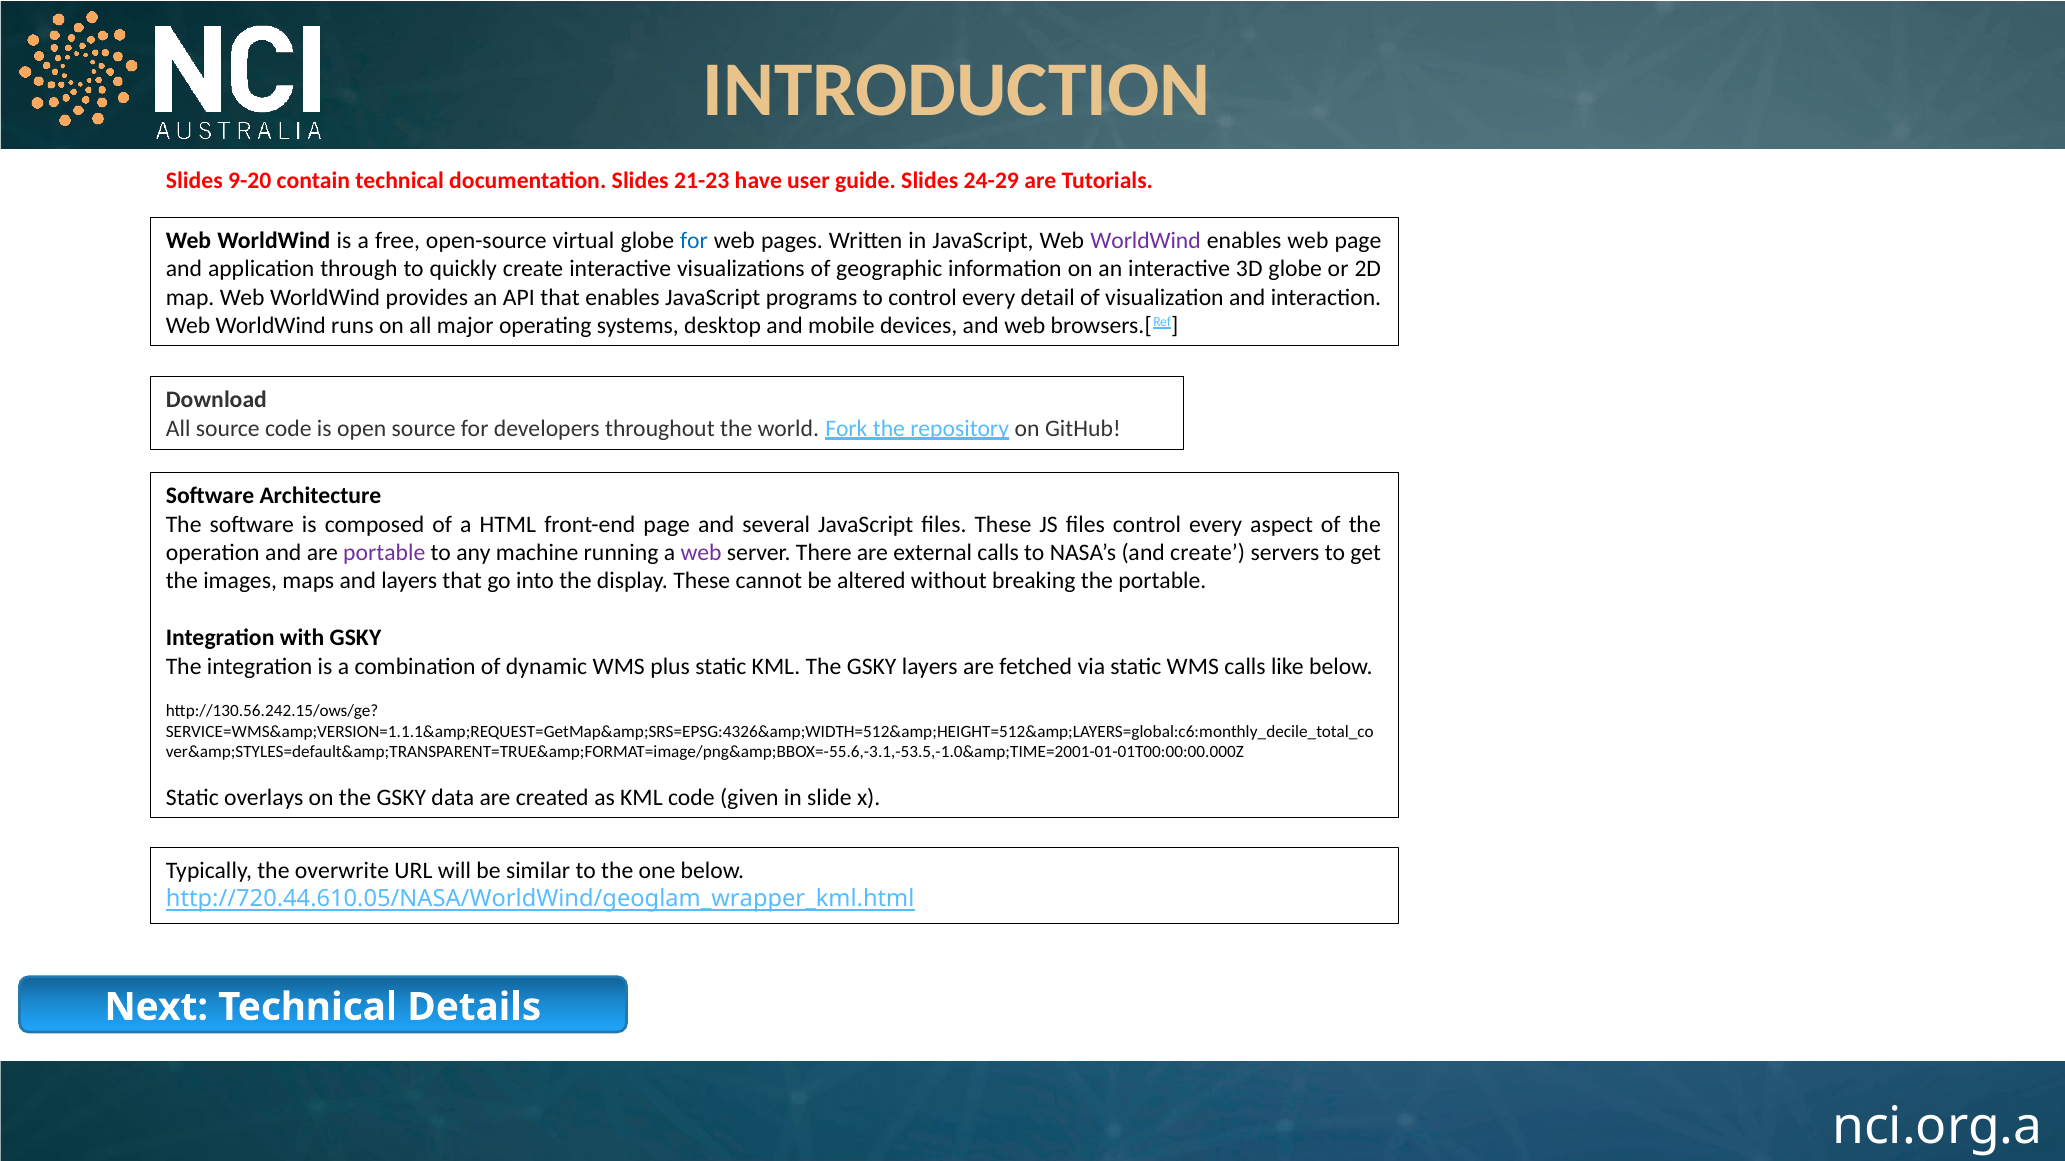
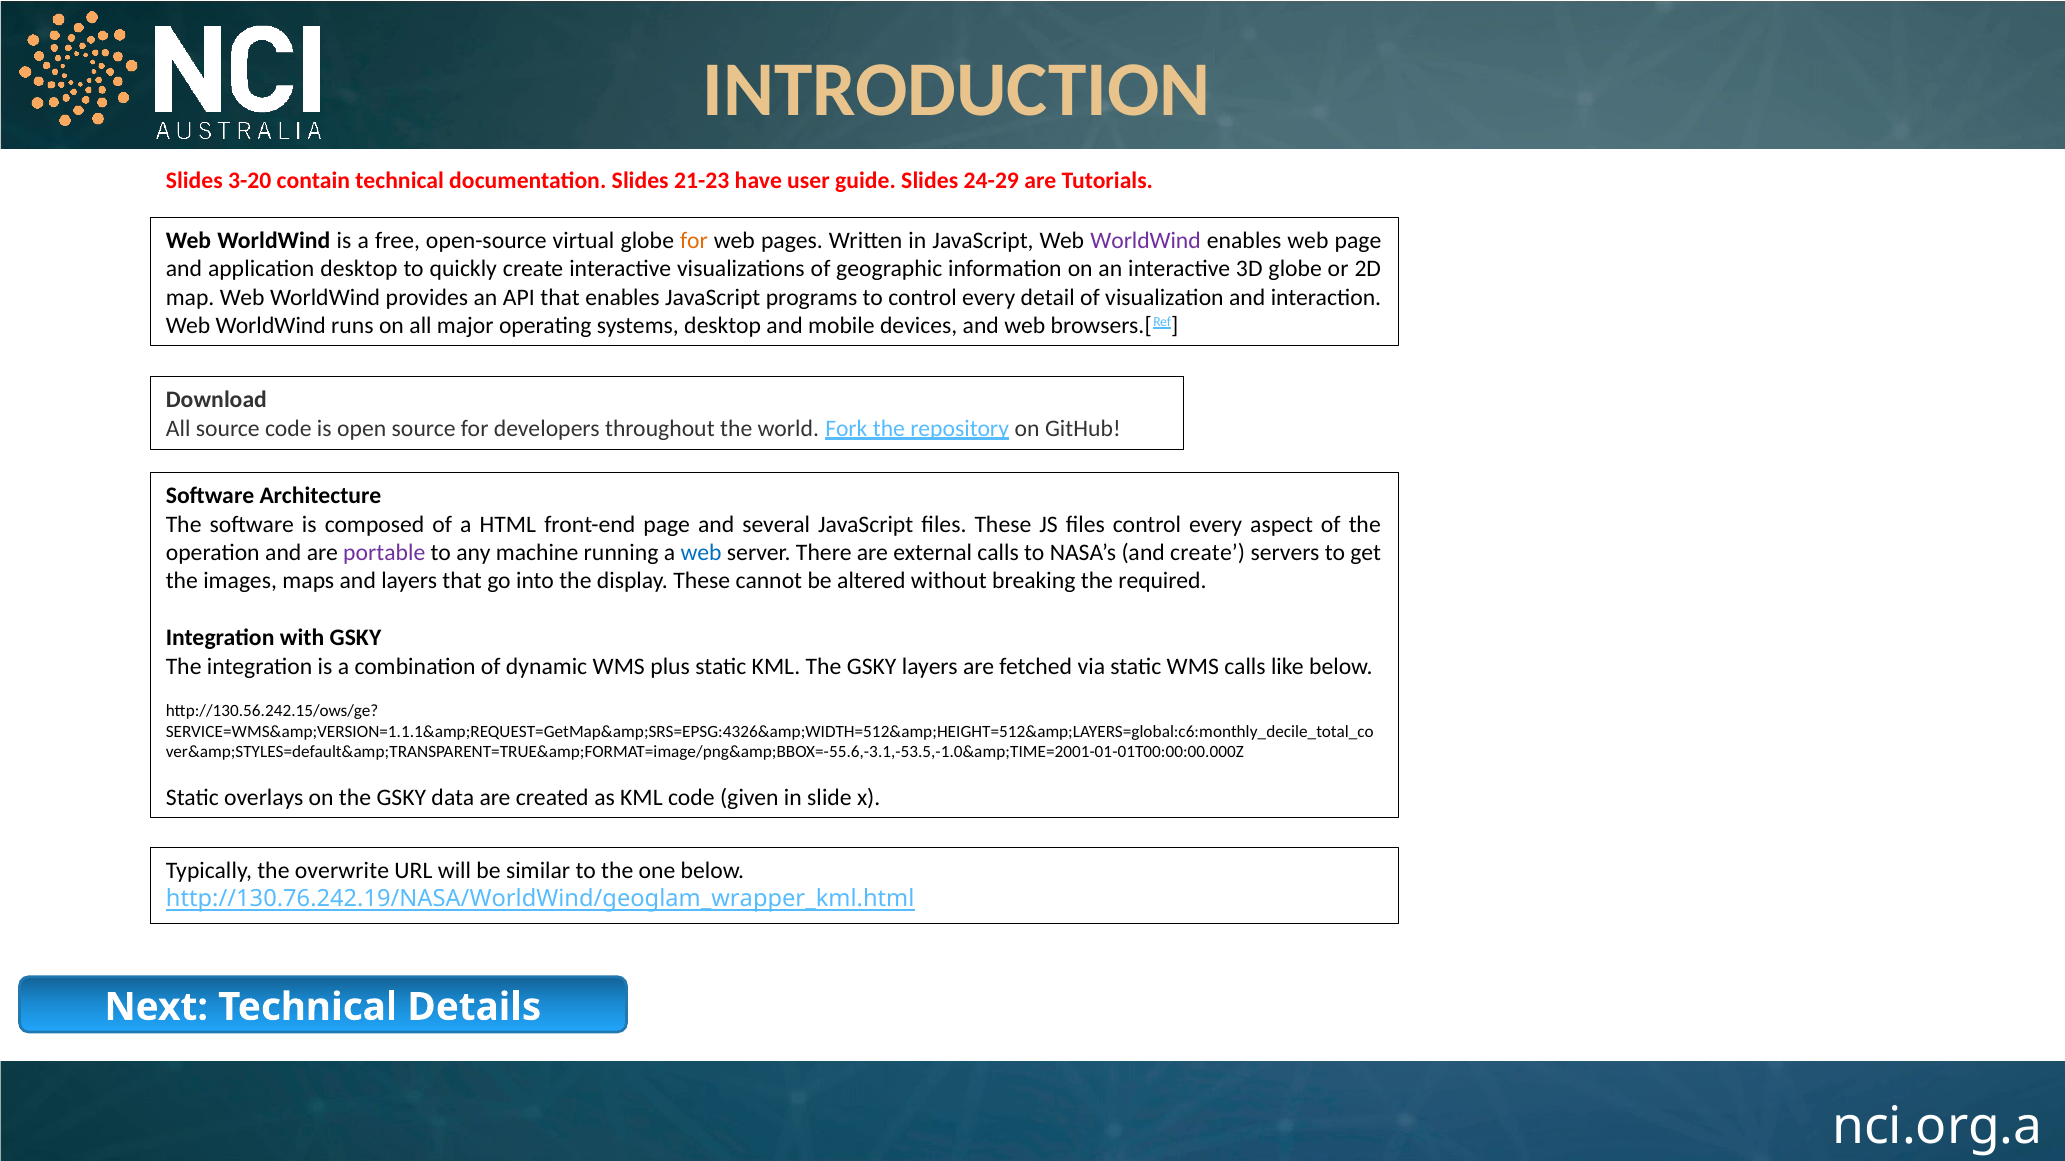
9-20: 9-20 -> 3-20 (250, 181)
for colour: blue -> orange (694, 241)
application through: through -> desktop (359, 269)
web colour: purple -> blue (701, 553)
the portable: portable -> required (1162, 581)
http://720.44.610.05/NASA/WorldWind/geoglam_wrapper_kml.html: http://720.44.610.05/NASA/WorldWind/geoglam_wrapper_kml.html -> http://130.76.242.19/NASA/WorldWind/geoglam_wrapper_kml.html (540, 900)
